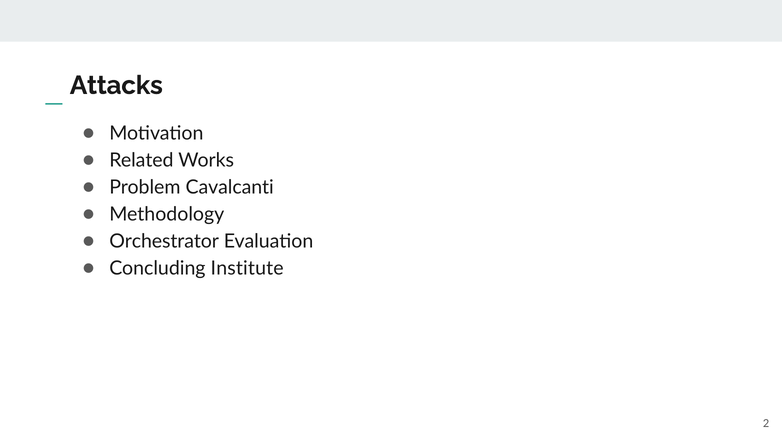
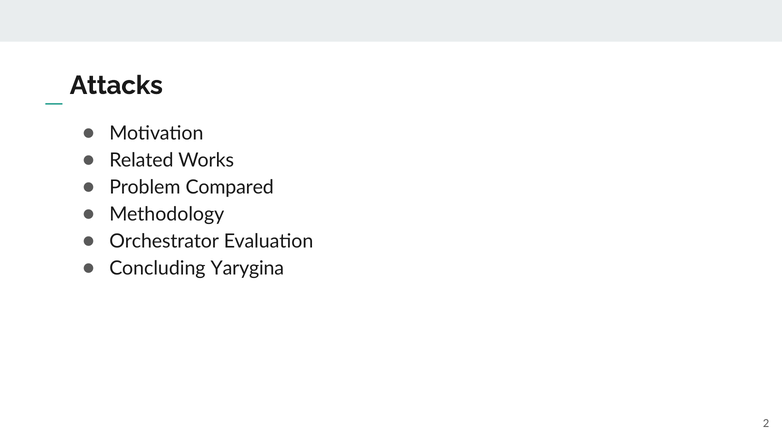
Cavalcanti: Cavalcanti -> Compared (230, 187)
Institute: Institute -> Yarygina (247, 268)
